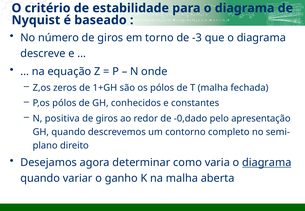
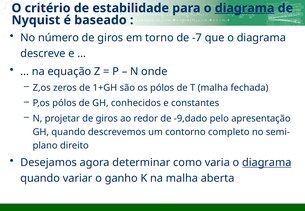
diagrama underline: none -> present (245, 8)
-3: -3 -> -7 (197, 38)
positiva: positiva -> projetar (62, 118)
-0,dado: -0,dado -> -9,dado (191, 118)
